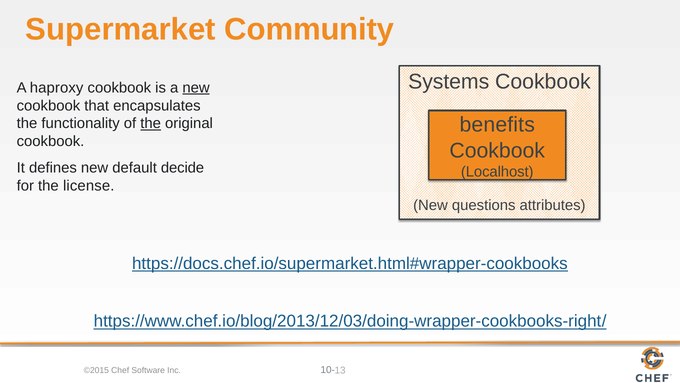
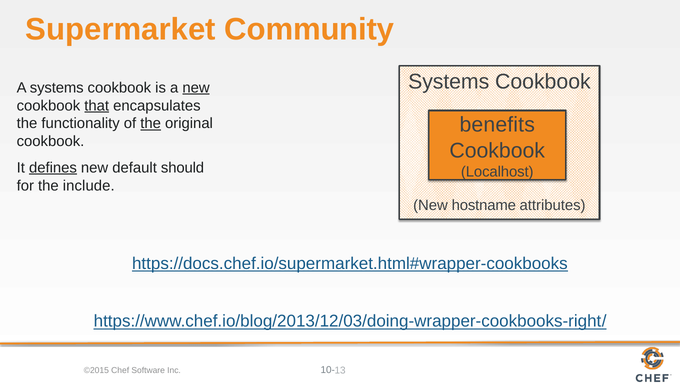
A haproxy: haproxy -> systems (57, 88)
that underline: none -> present (97, 105)
defines underline: none -> present (53, 168)
decide: decide -> should (183, 168)
license: license -> include (89, 185)
questions: questions -> hostname (484, 205)
